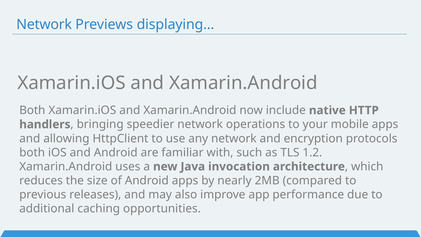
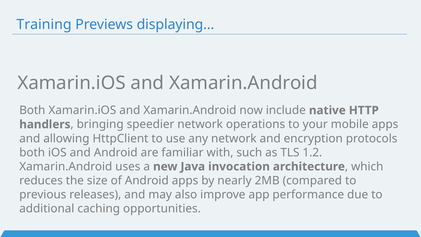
Network: Network -> Training (44, 25)
